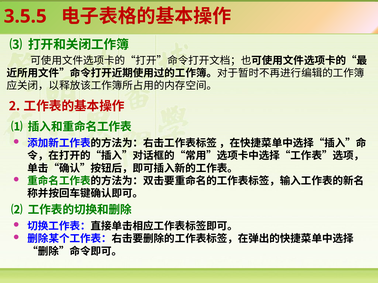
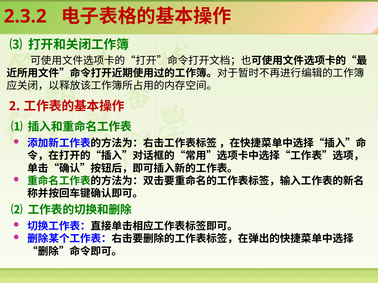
3.5.5: 3.5.5 -> 2.3.2 (25, 16)
